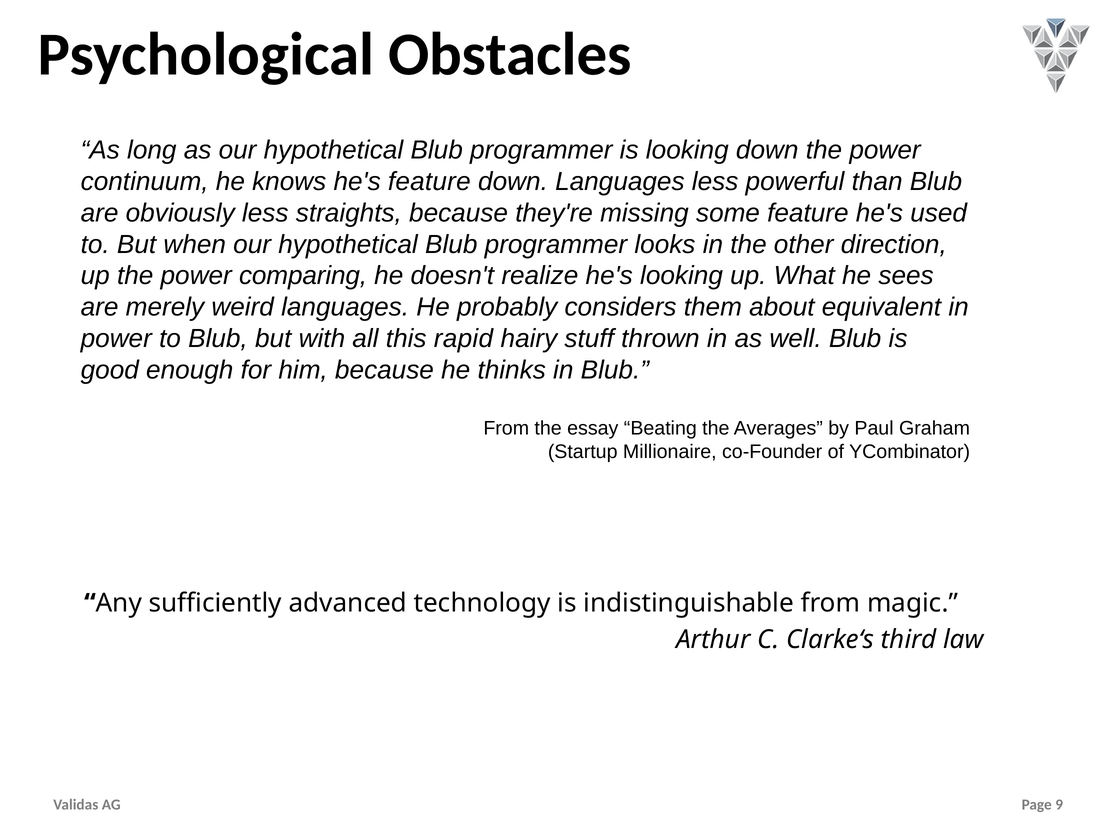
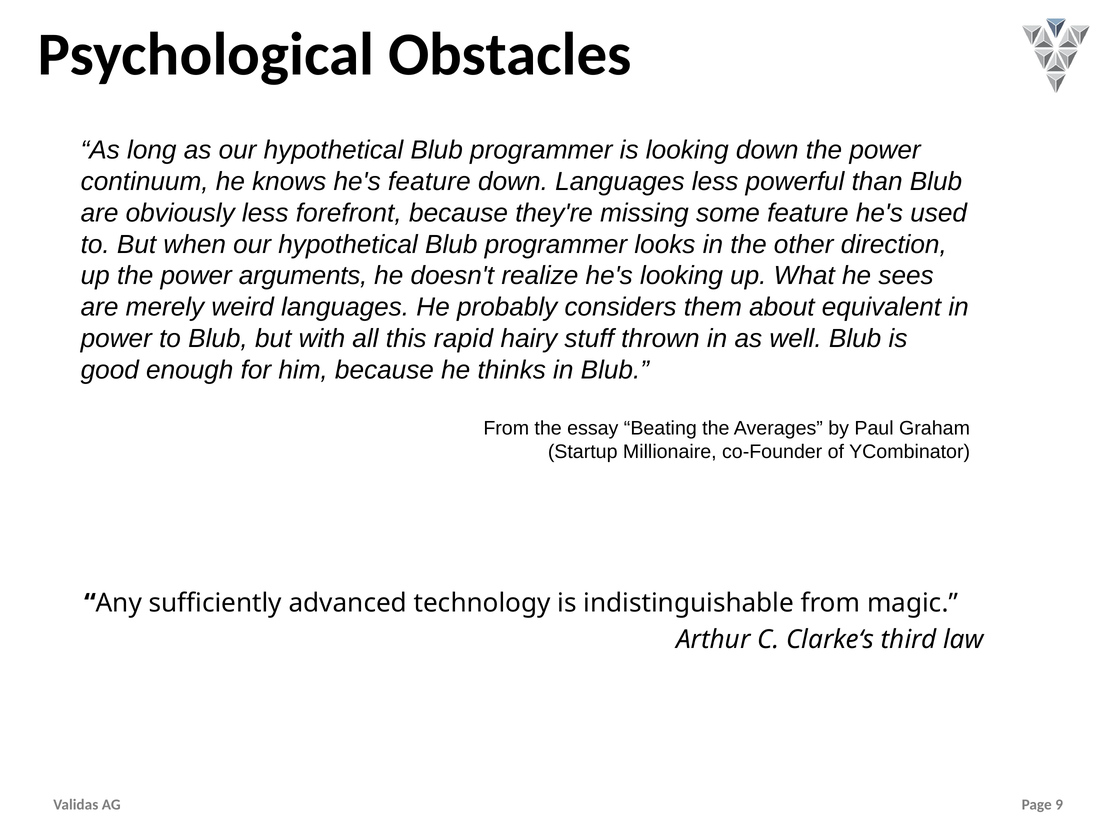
straights: straights -> forefront (349, 213)
comparing: comparing -> arguments (303, 276)
